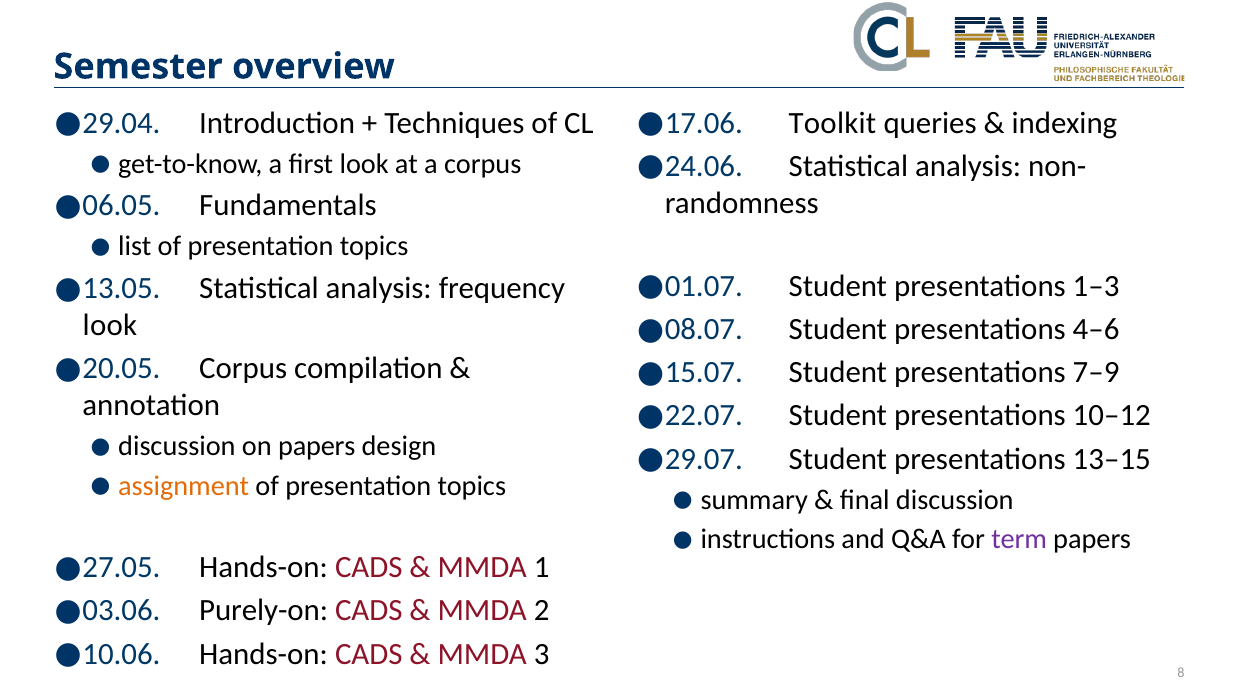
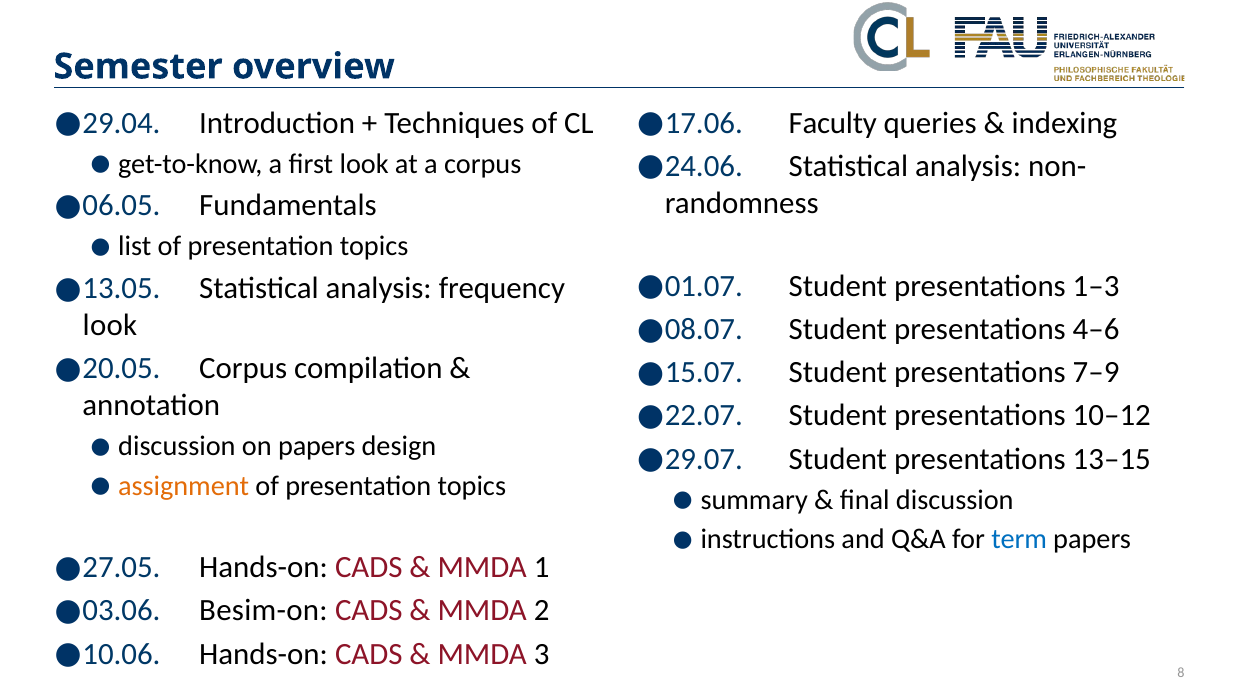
Toolkit: Toolkit -> Faculty (833, 123)
term colour: purple -> blue (1019, 539)
Purely-on: Purely-on -> Besim-on (263, 611)
